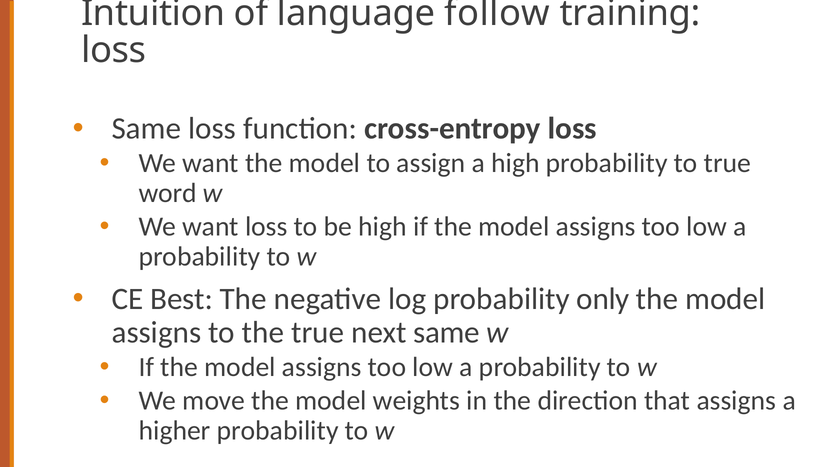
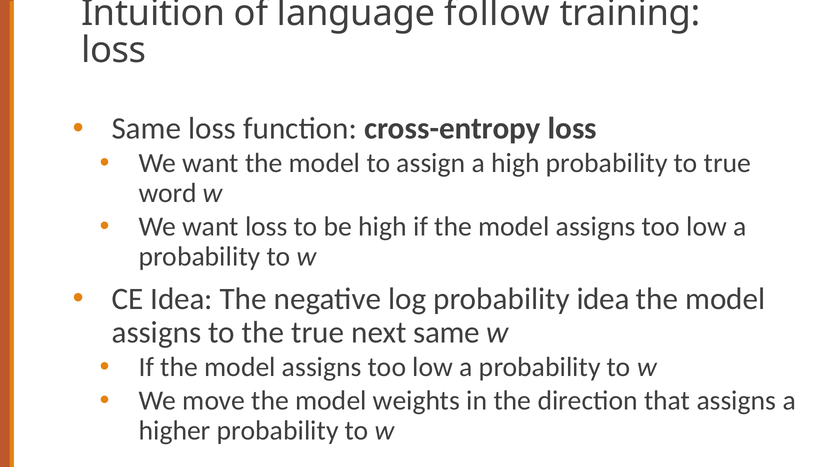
CE Best: Best -> Idea (182, 299)
probability only: only -> idea (603, 299)
